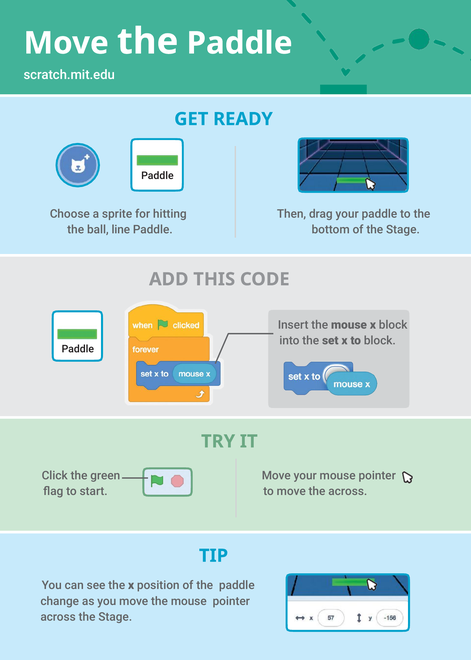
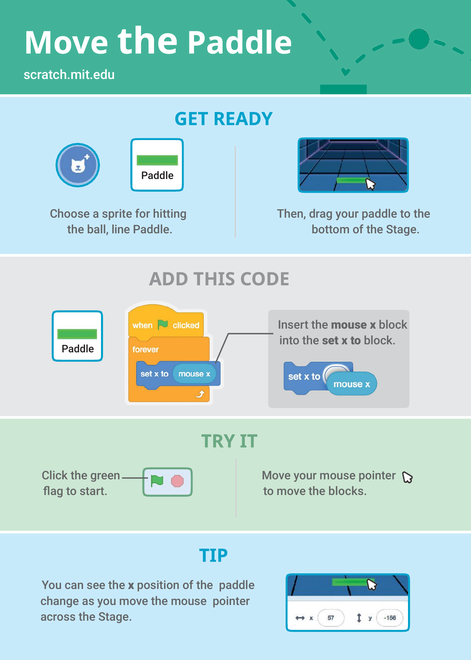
the across: across -> blocks (348, 491)
